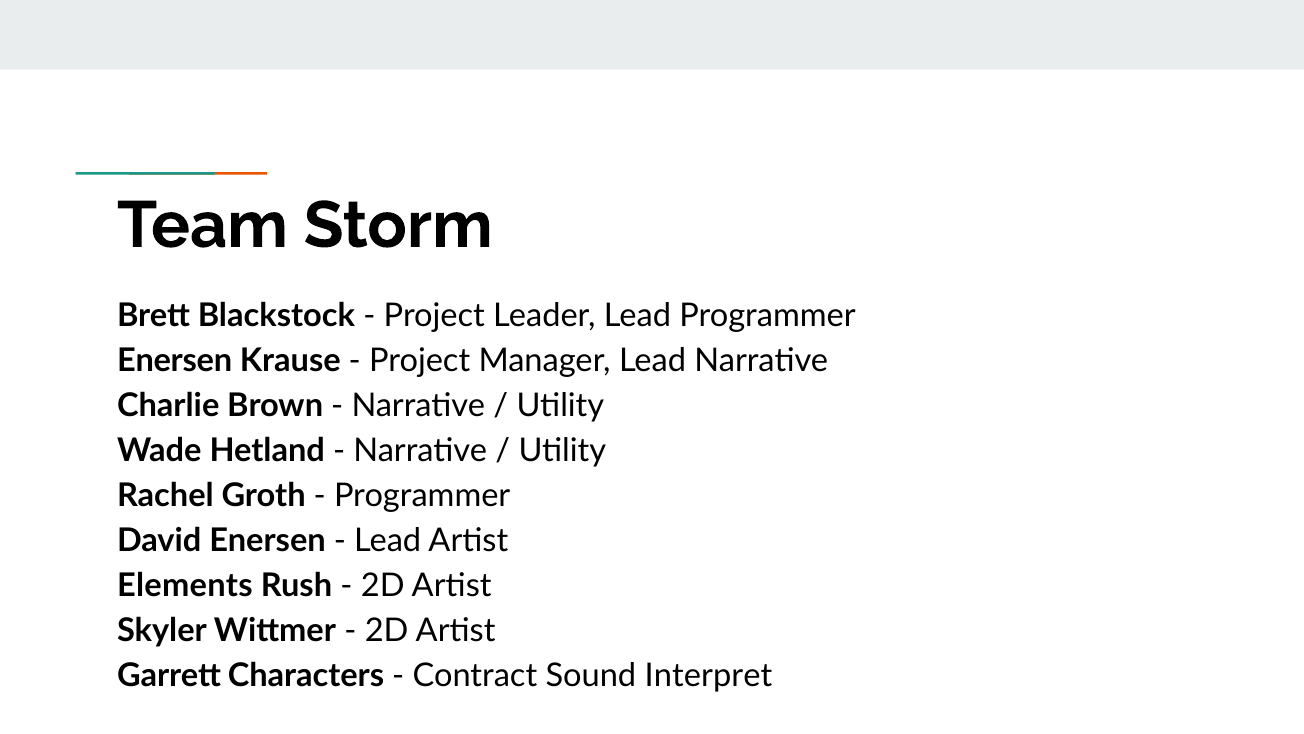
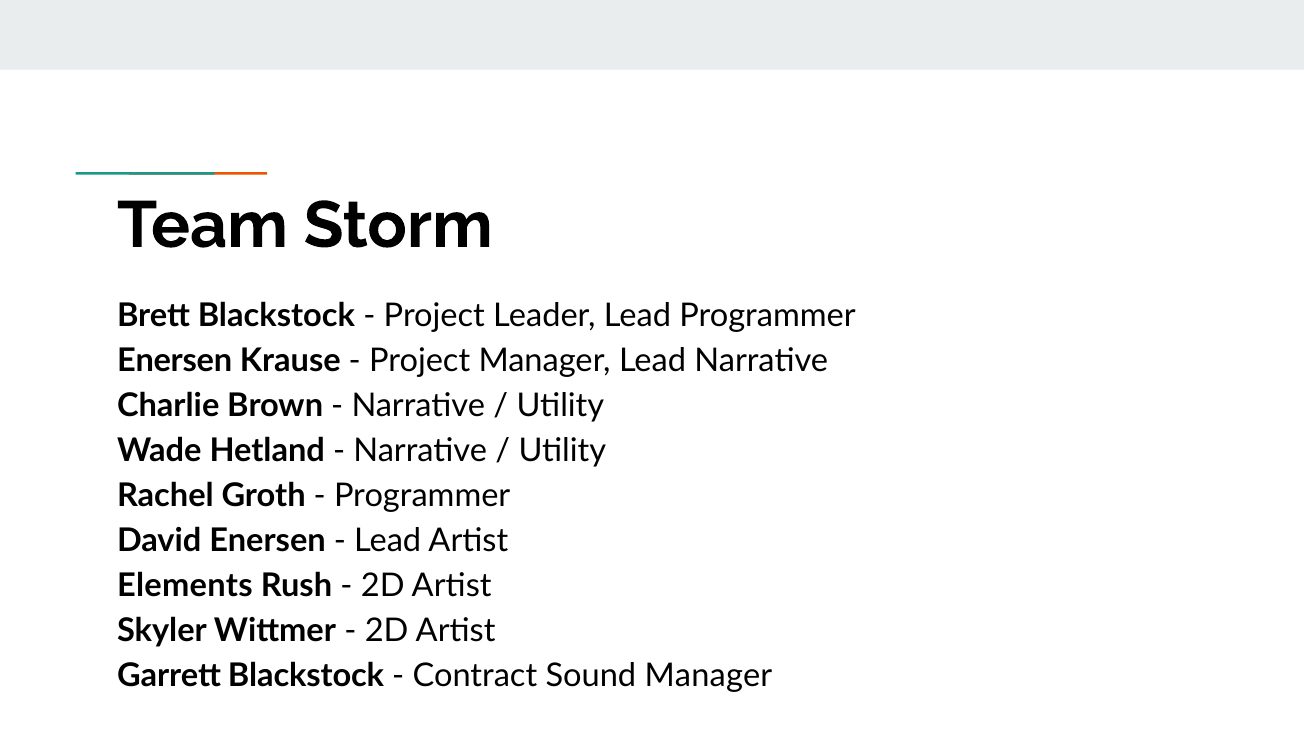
Garrett Characters: Characters -> Blackstock (306, 675)
Sound Interpret: Interpret -> Manager (708, 675)
